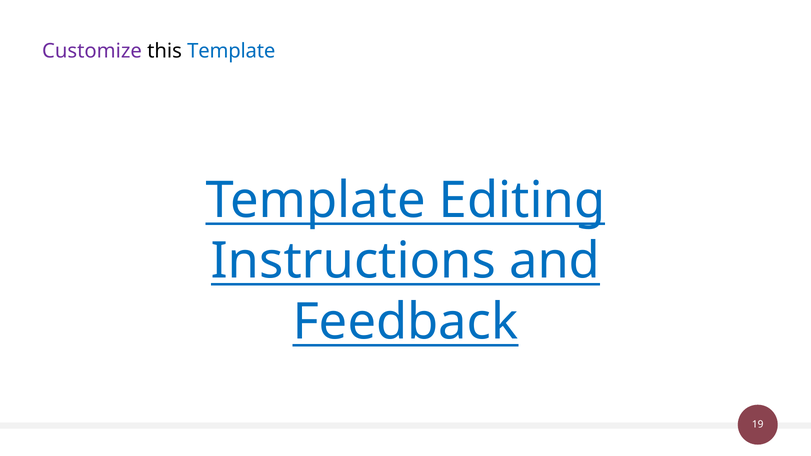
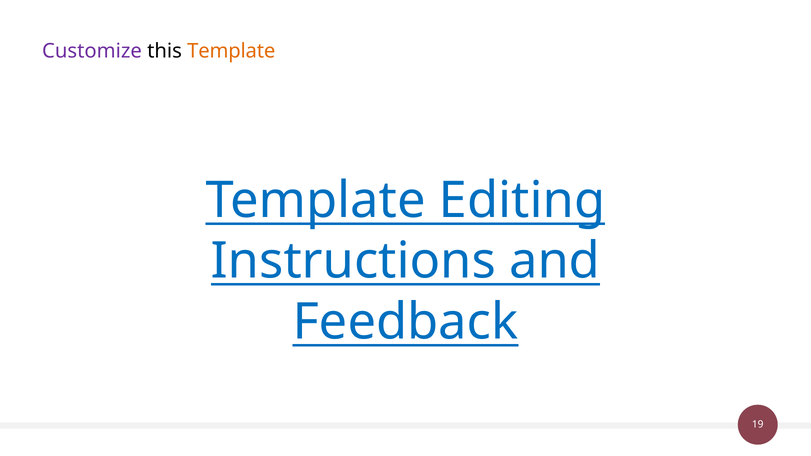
Template colour: blue -> orange (231, 51)
